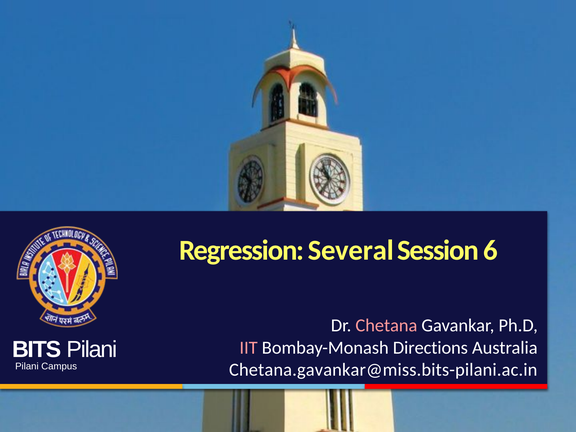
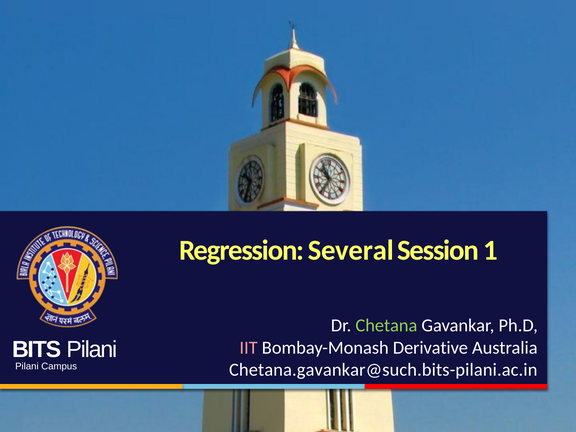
6: 6 -> 1 (490, 250)
Chetana colour: pink -> light green (386, 326)
Directions: Directions -> Derivative (430, 348)
Chetana.gavankar@miss.bits-pilani.ac.in: Chetana.gavankar@miss.bits-pilani.ac.in -> Chetana.gavankar@such.bits-pilani.ac.in (383, 370)
